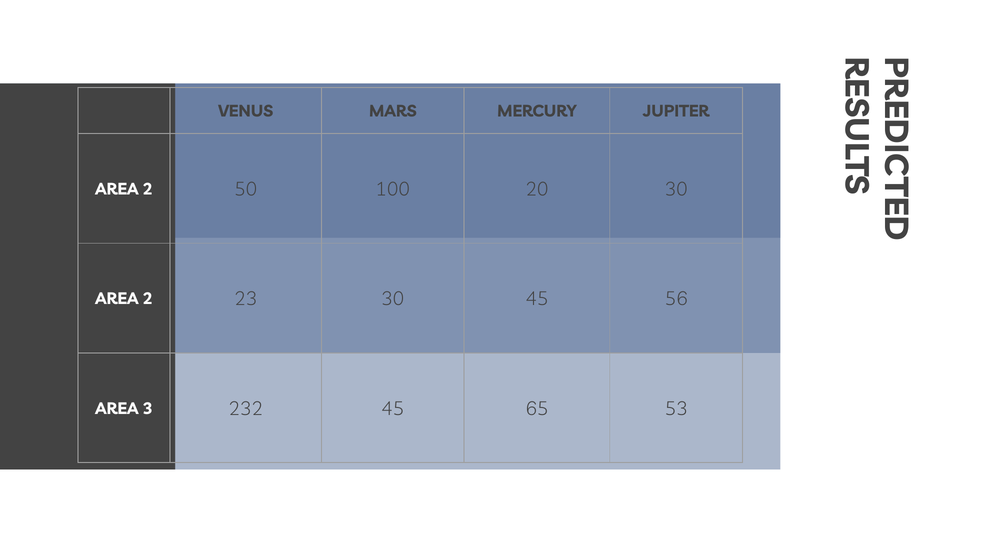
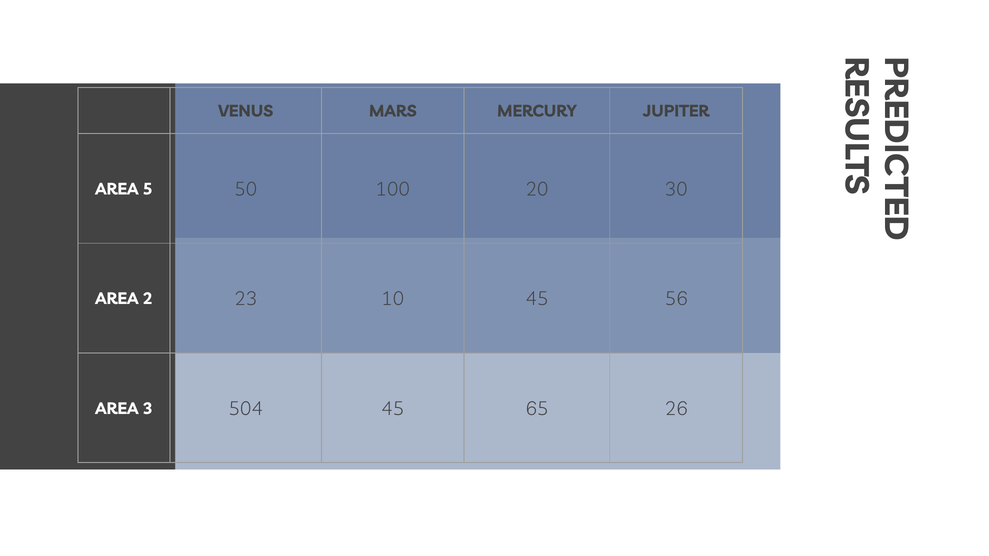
2: 2 -> 5 (148, 189)
23 30: 30 -> 10 (393, 299)
232: 232 -> 504 (246, 409)
53: 53 -> 26 (676, 409)
